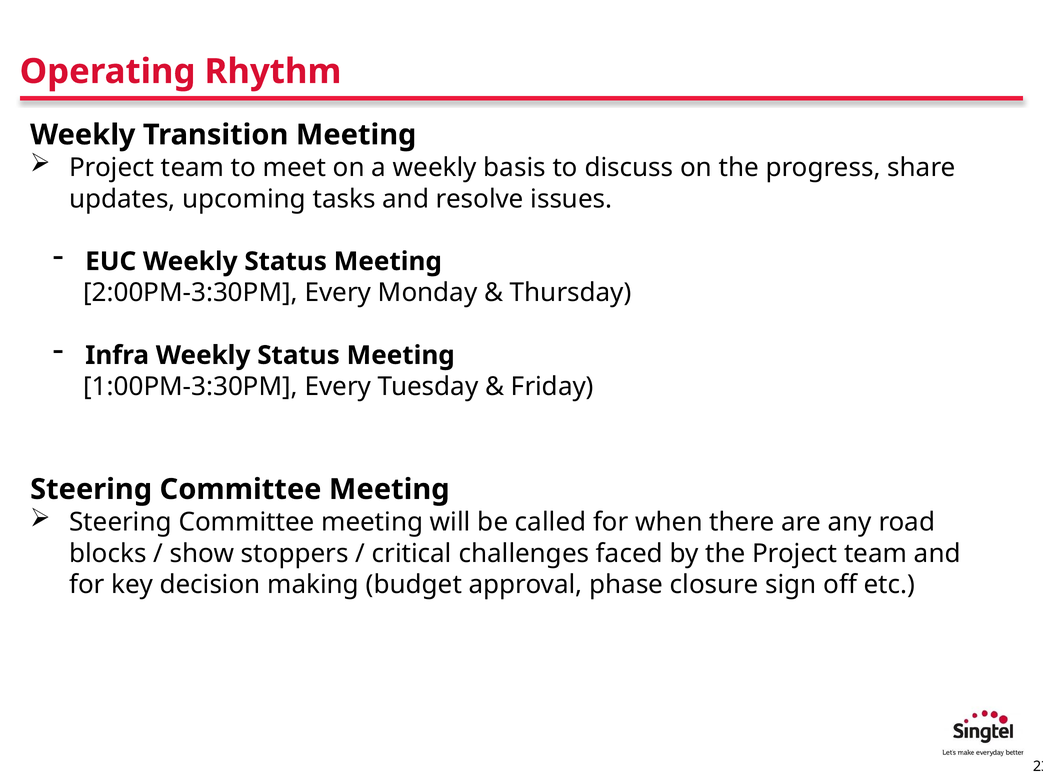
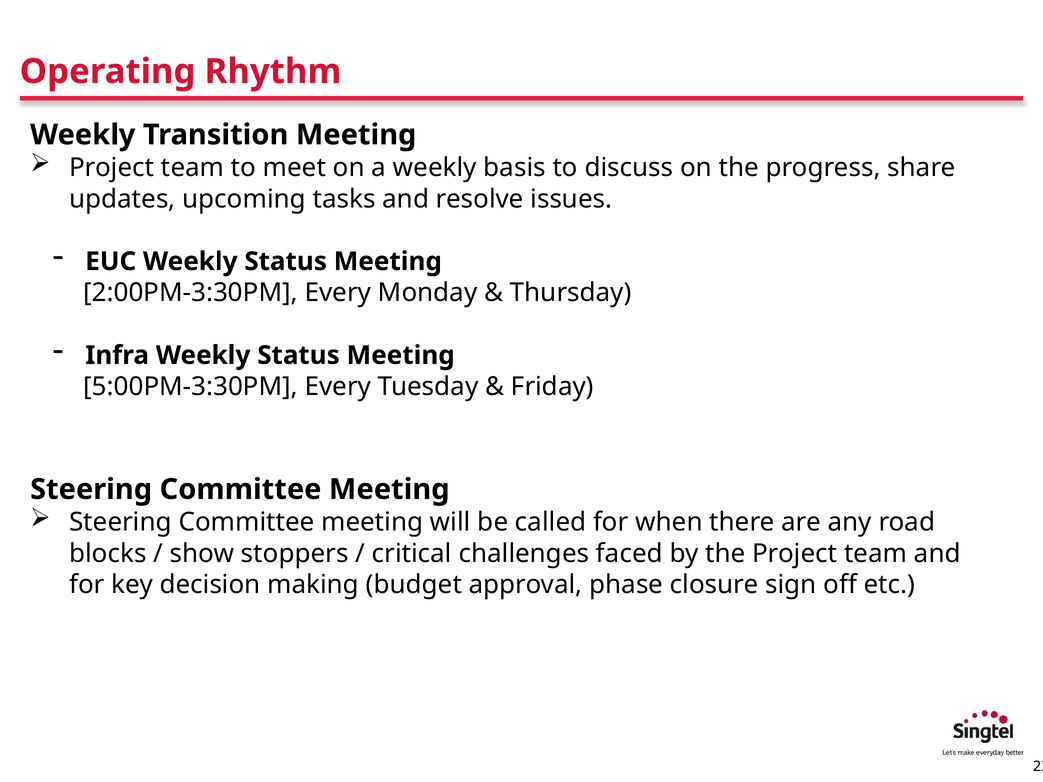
1:00PM-3:30PM: 1:00PM-3:30PM -> 5:00PM-3:30PM (191, 387)
